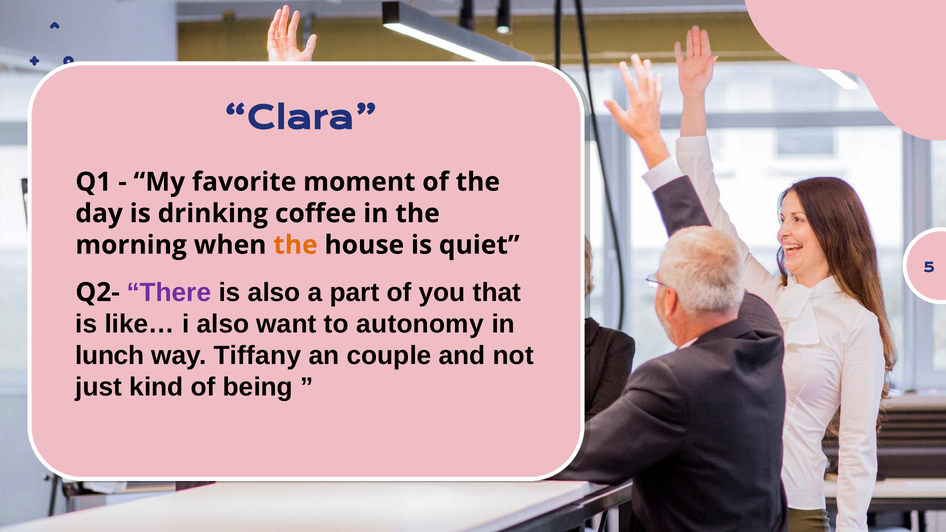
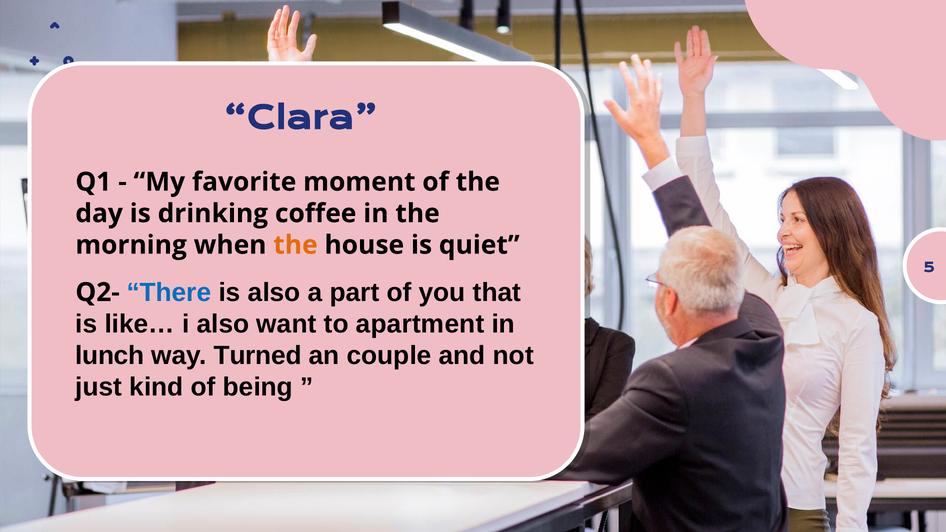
There colour: purple -> blue (169, 292)
autonomy: autonomy -> apartment (420, 324)
Tiffany: Tiffany -> Turned (258, 355)
